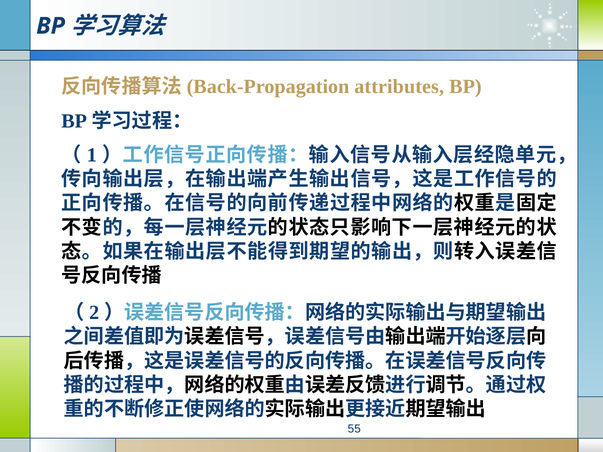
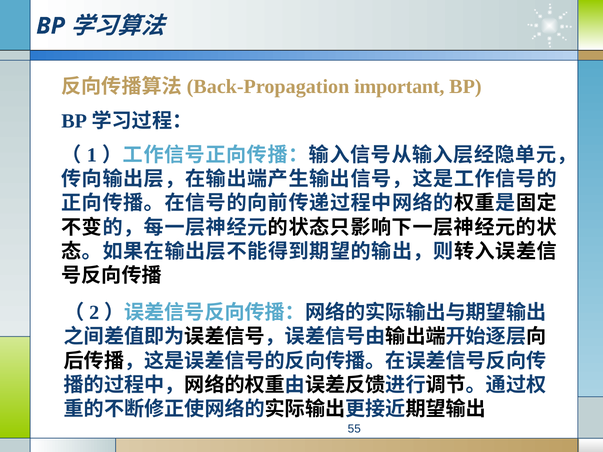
attributes: attributes -> important (399, 87)
